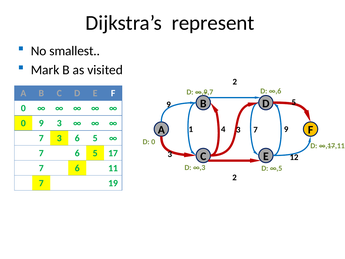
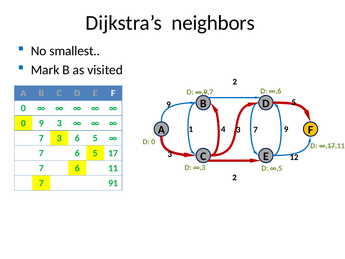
represent: represent -> neighbors (213, 23)
19: 19 -> 91 (113, 183)
